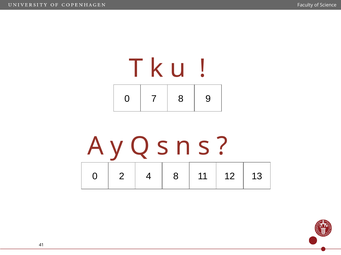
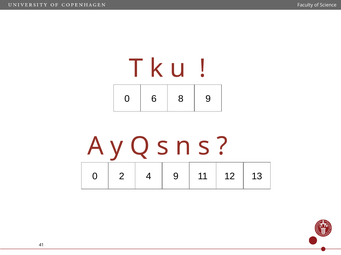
7: 7 -> 6 (154, 99)
2 8: 8 -> 9 (176, 177)
